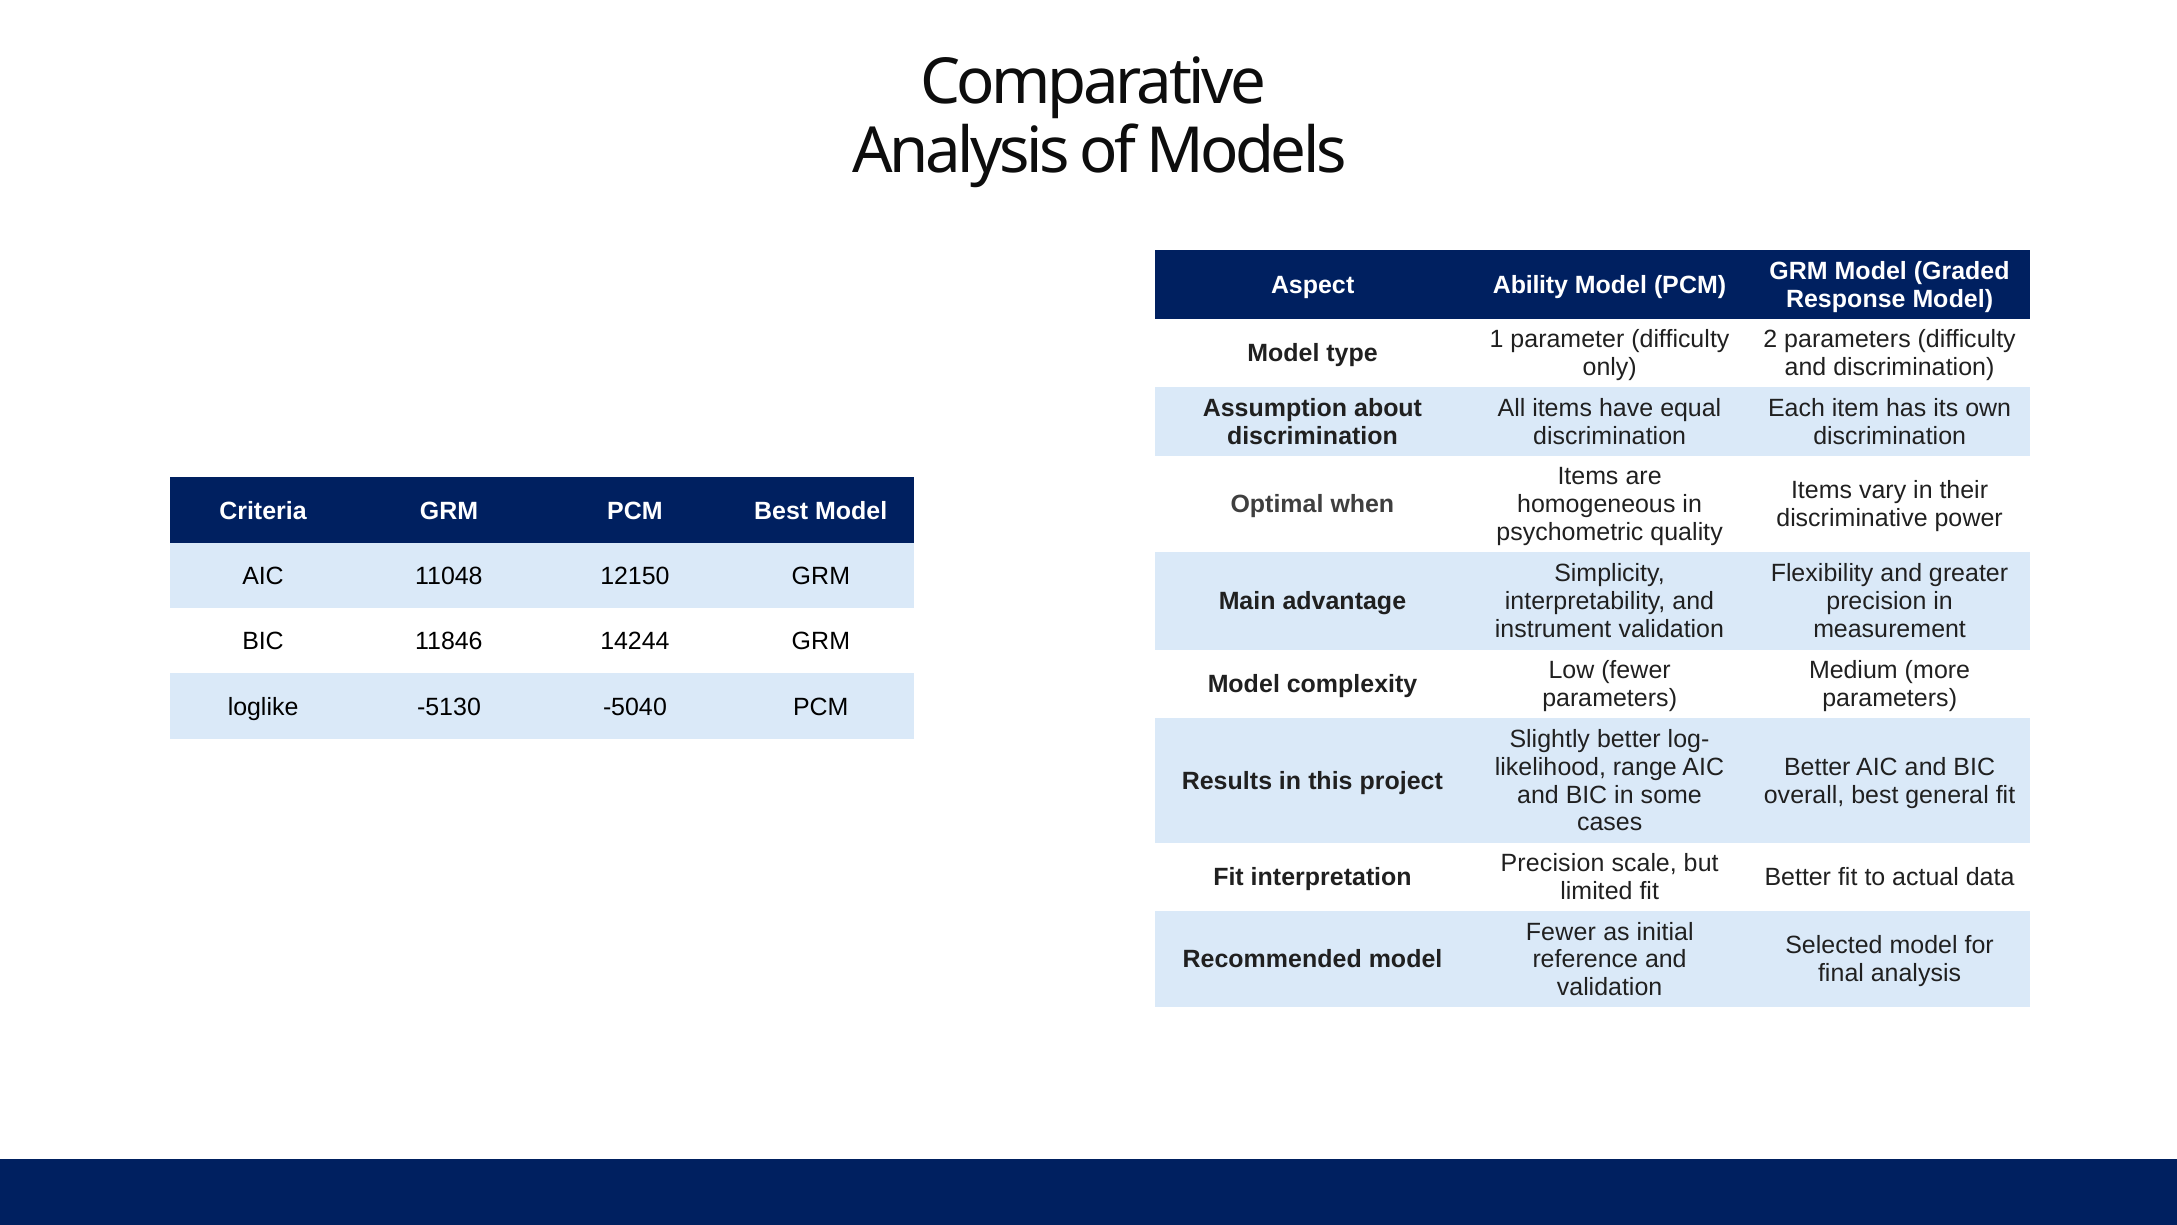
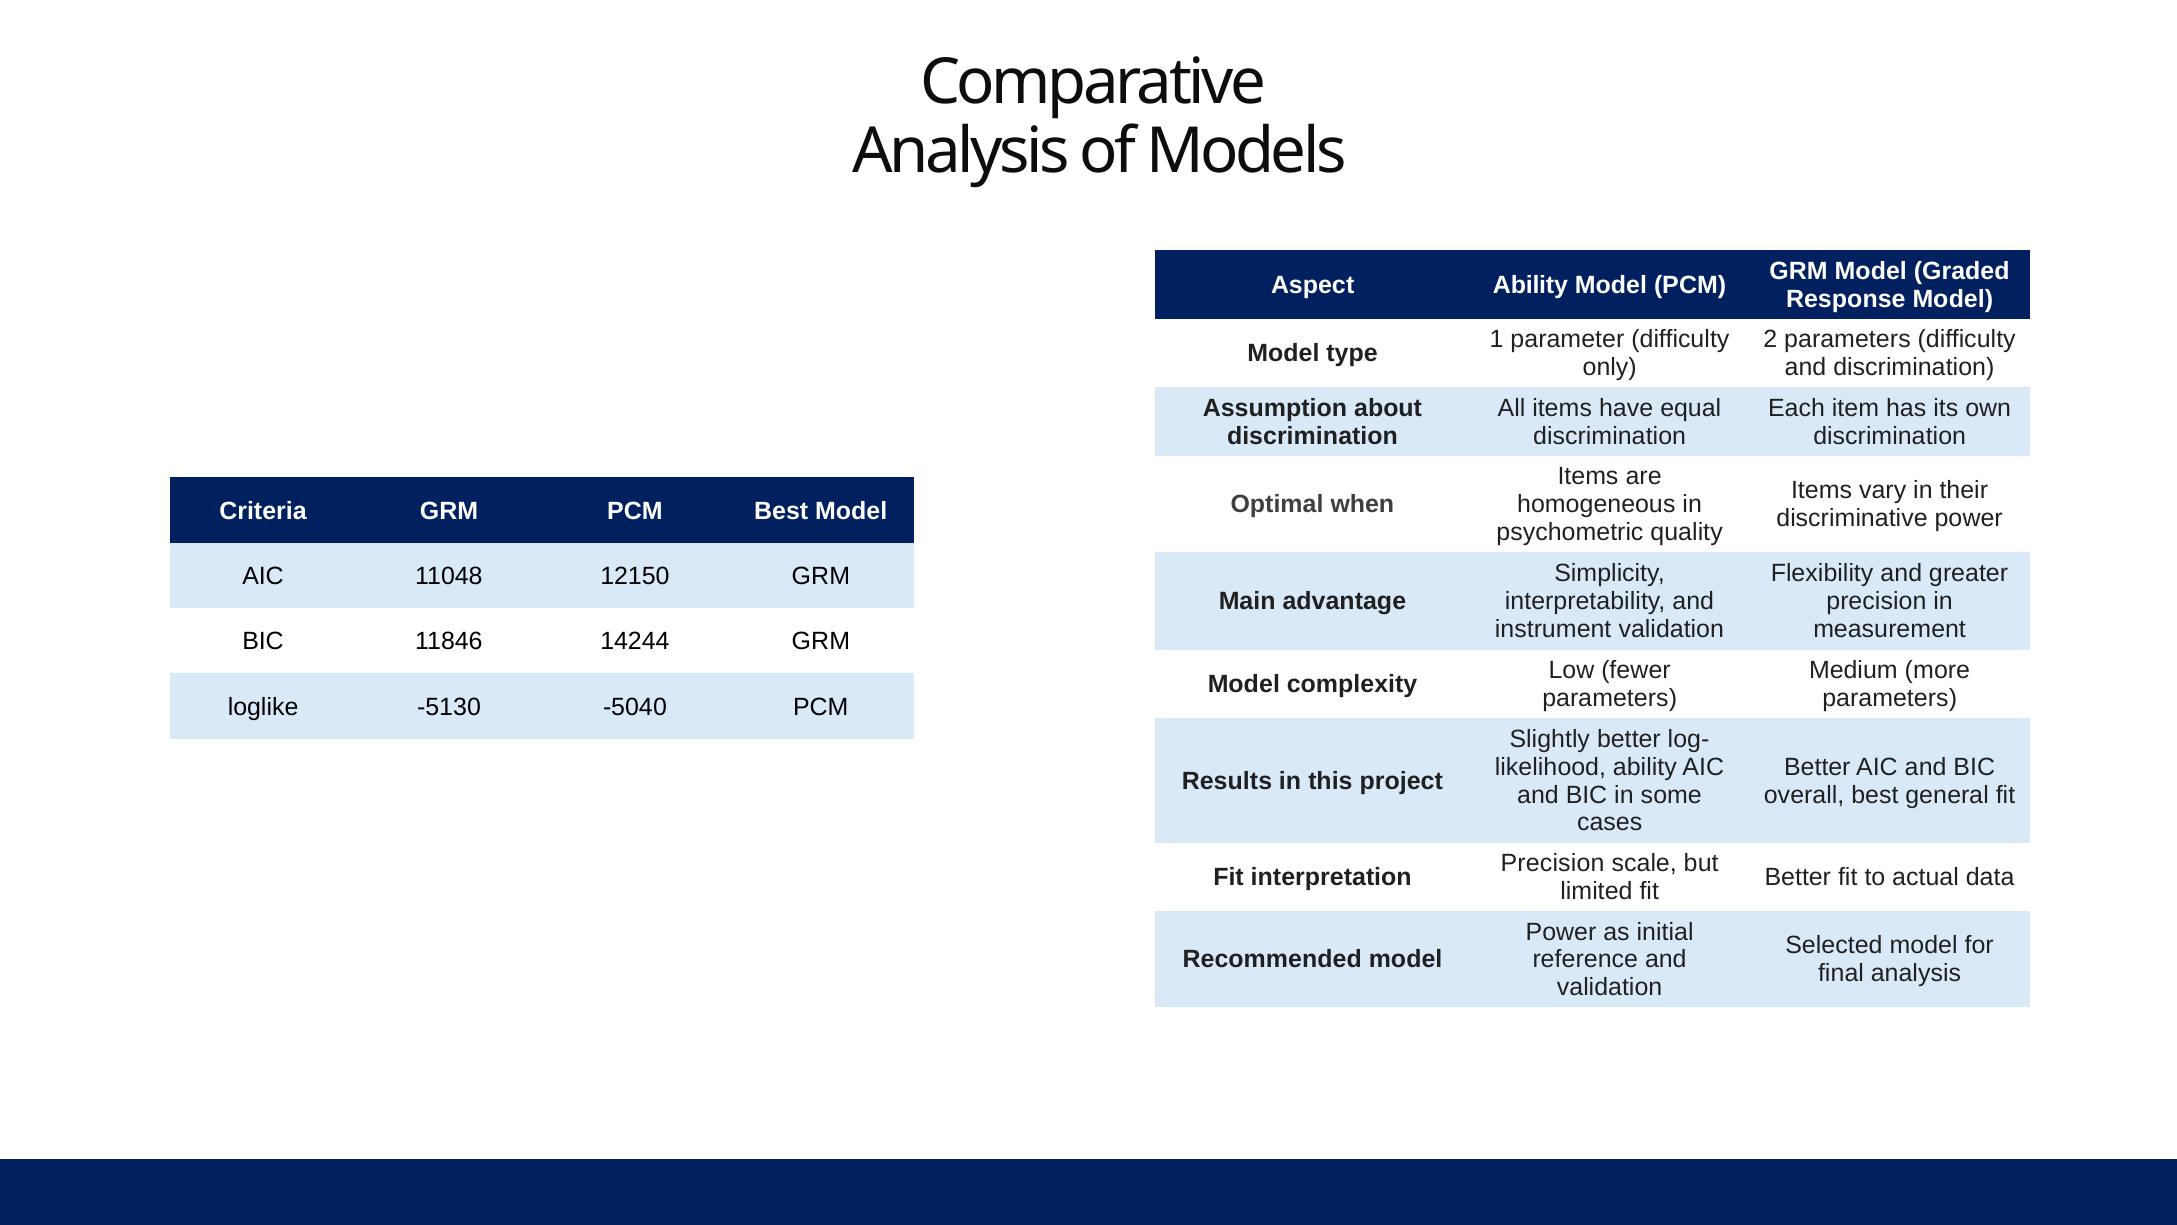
range: range -> ability (1645, 767)
Fewer: Fewer -> Power (1561, 931)
